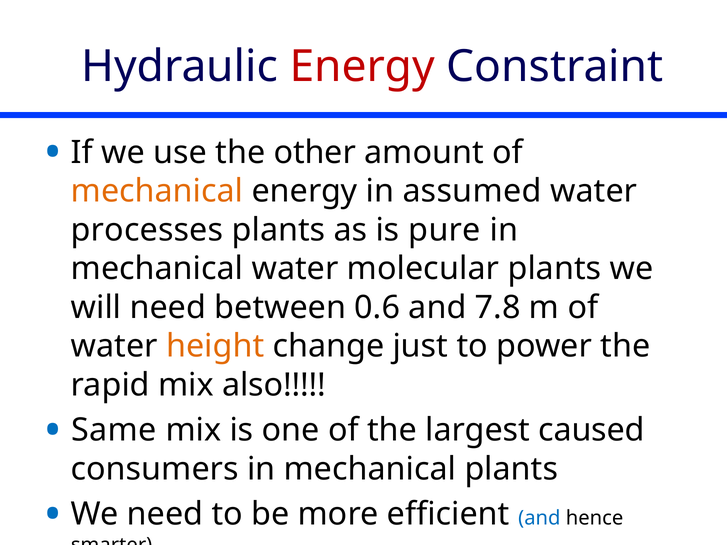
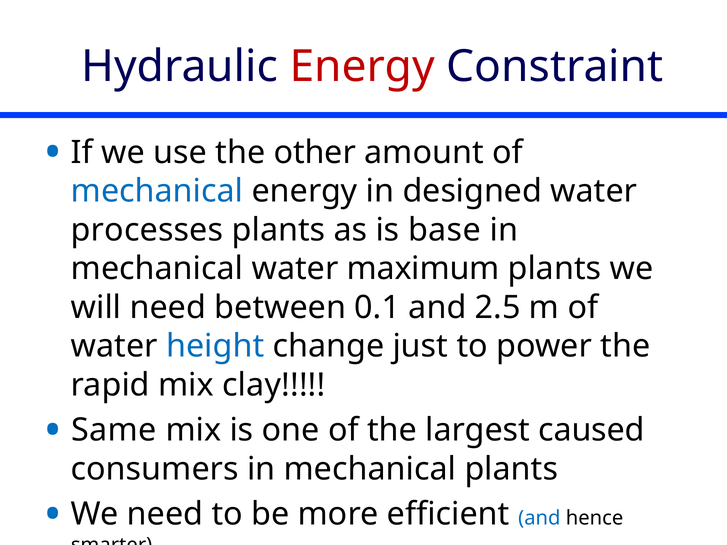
mechanical colour: orange -> blue (157, 191)
assumed: assumed -> designed (472, 191)
pure: pure -> base (445, 230)
molecular: molecular -> maximum (423, 269)
0.6: 0.6 -> 0.1 (377, 308)
7.8: 7.8 -> 2.5 (498, 308)
height colour: orange -> blue (215, 346)
also: also -> clay (274, 385)
